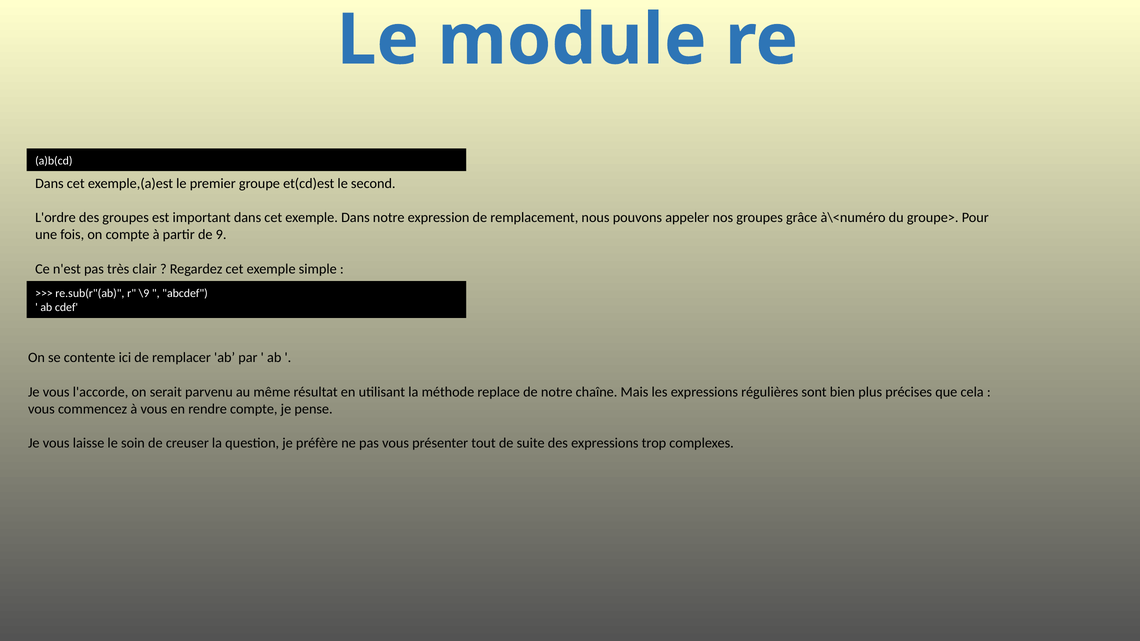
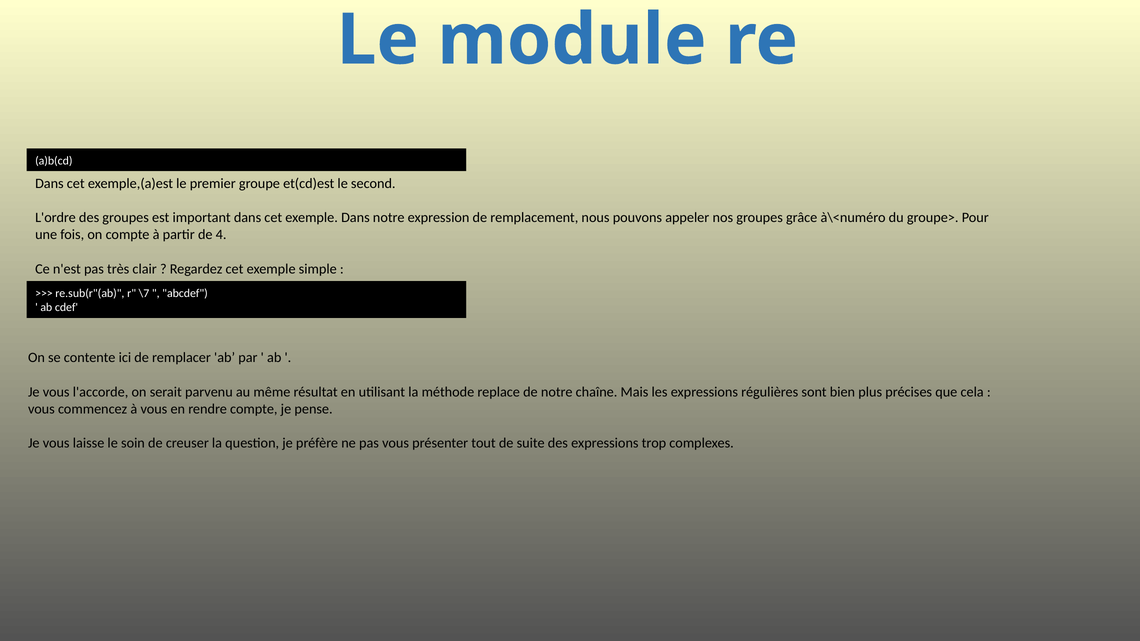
9: 9 -> 4 (221, 235)
\9: \9 -> \7 (144, 293)
